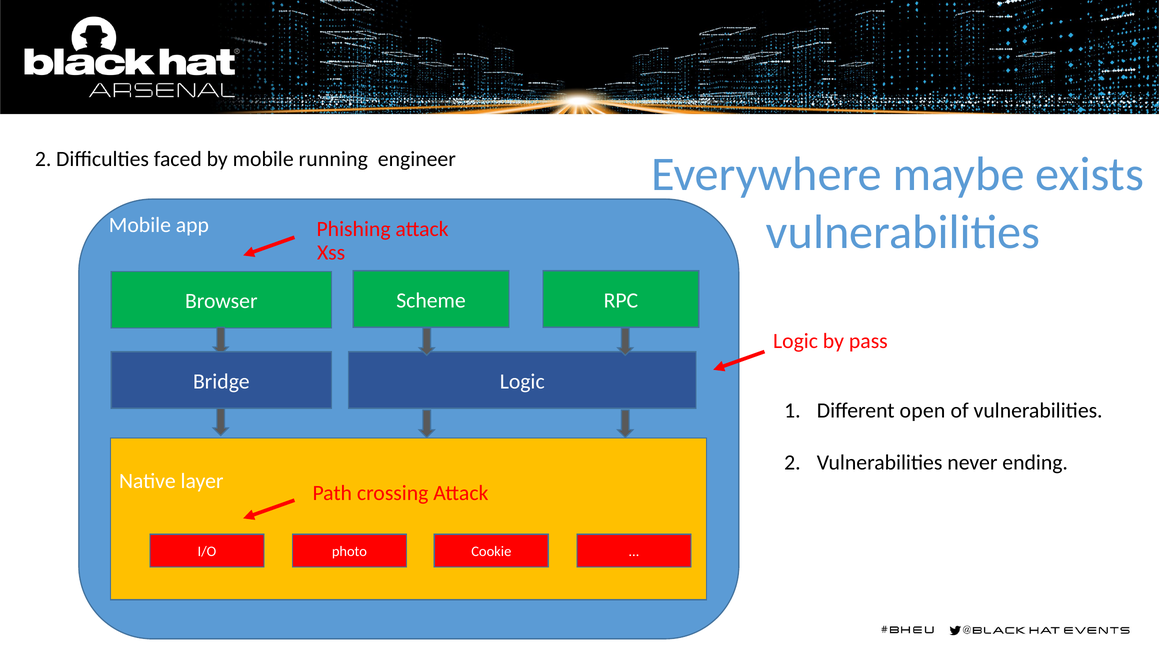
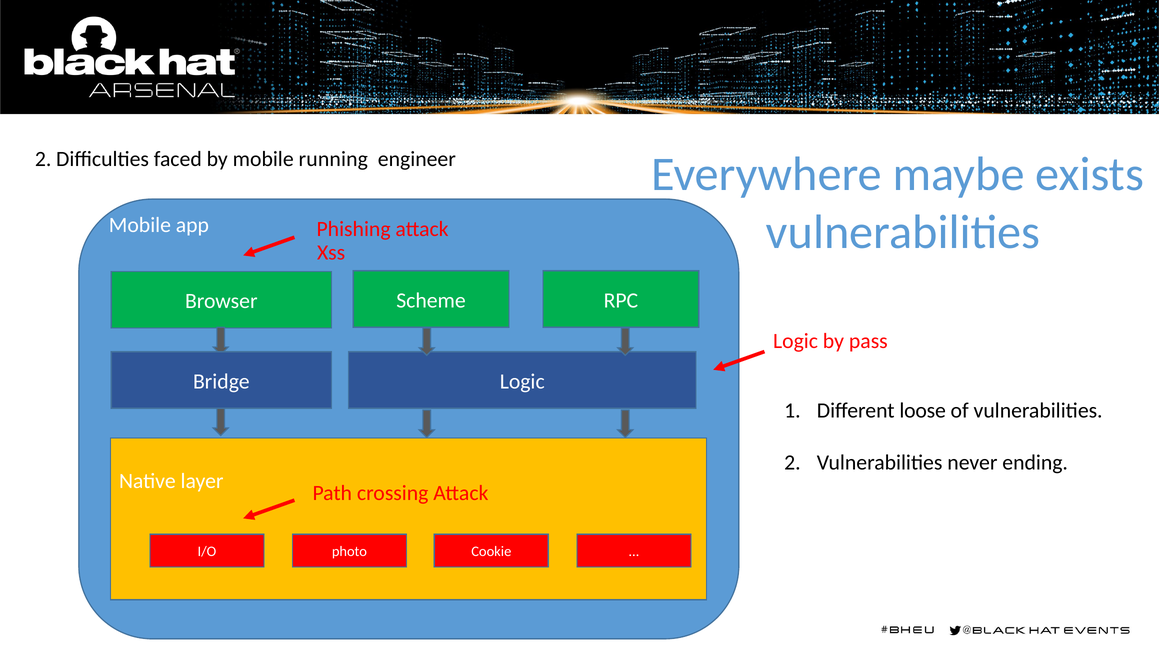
open: open -> loose (923, 410)
